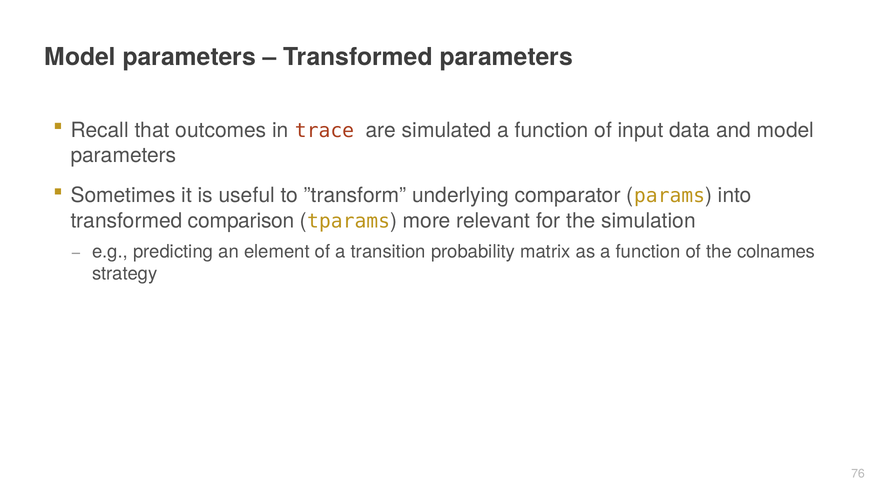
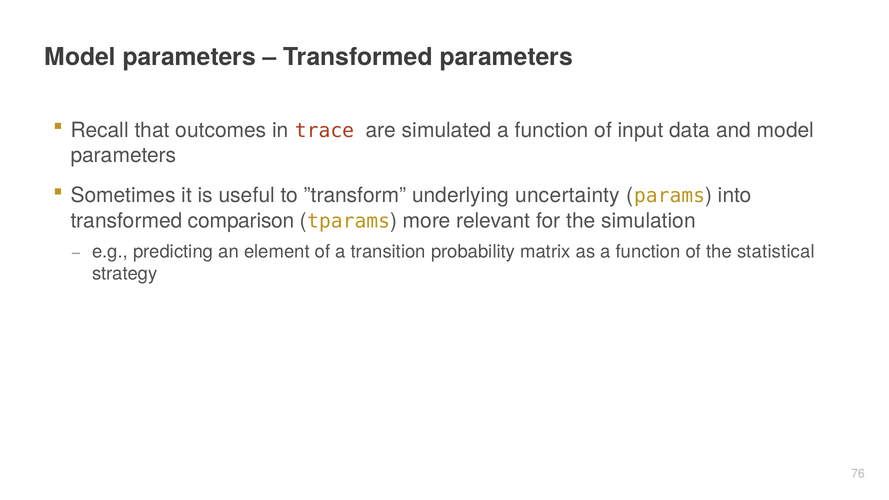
comparator: comparator -> uncertainty (568, 196)
colnames: colnames -> statistical (776, 252)
